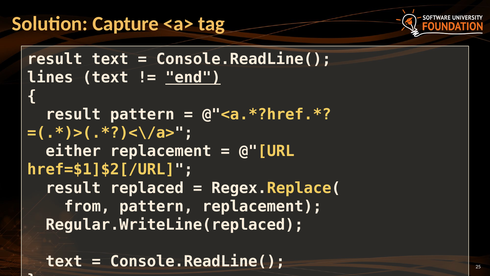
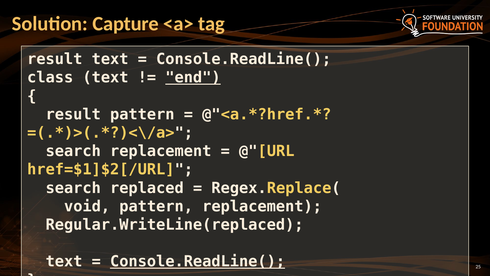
lines: lines -> class (50, 77)
either: either -> search (73, 151)
result: result -> search (73, 188)
from: from -> void (87, 206)
Console.ReadLine( underline: none -> present (198, 261)
